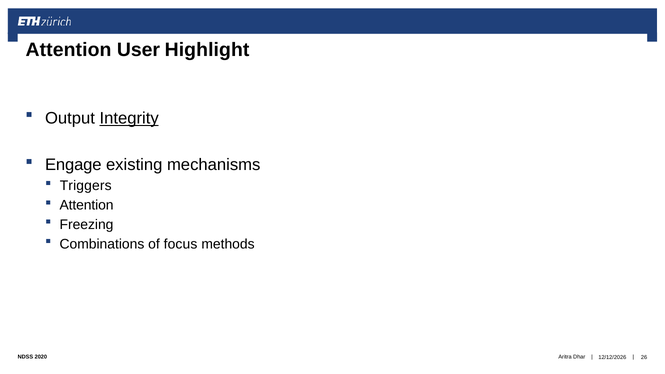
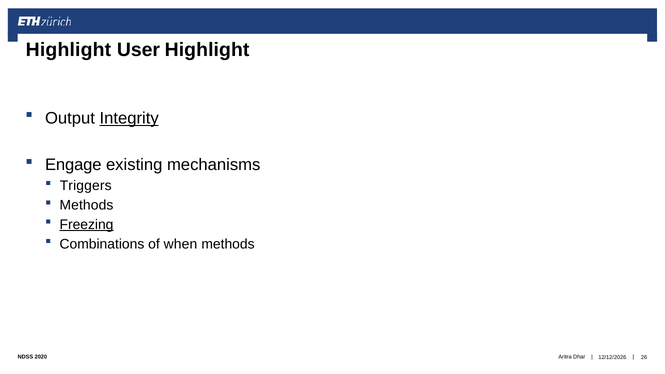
Attention: Attention -> Highlight (68, 50)
Attention: Attention -> Methods (86, 205)
Freezing underline: none -> present (87, 225)
focus: focus -> when (181, 244)
